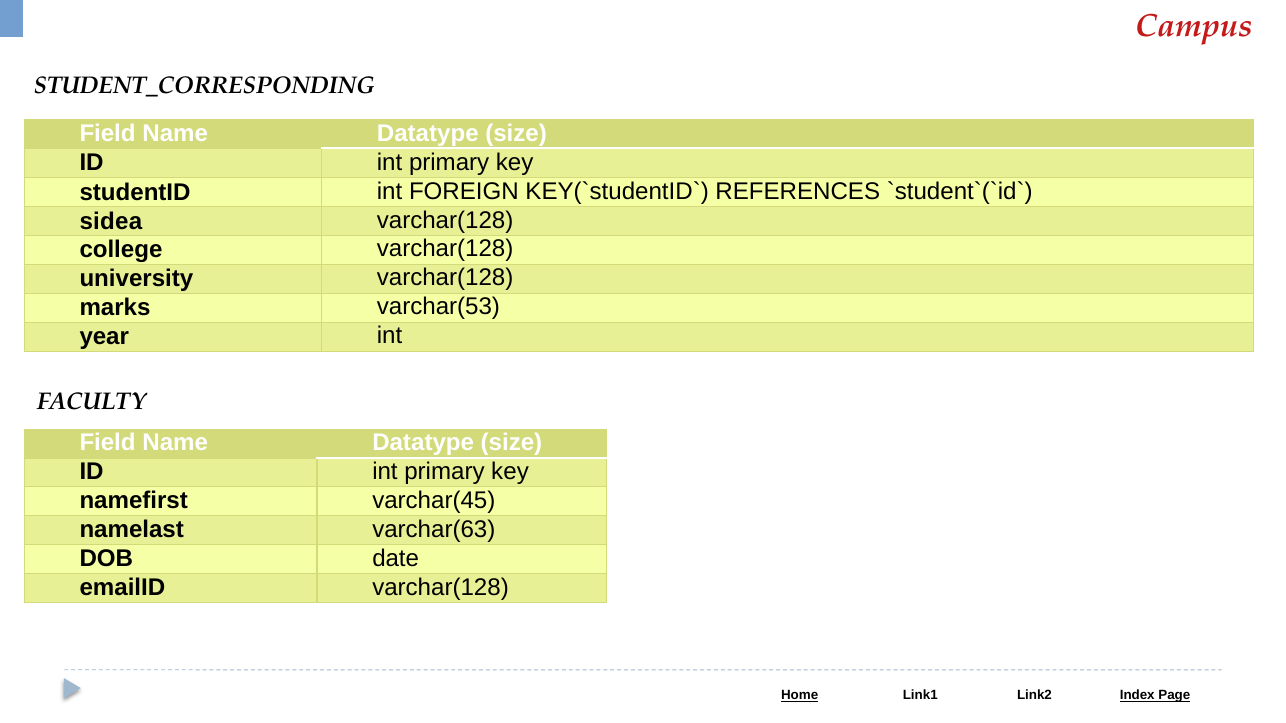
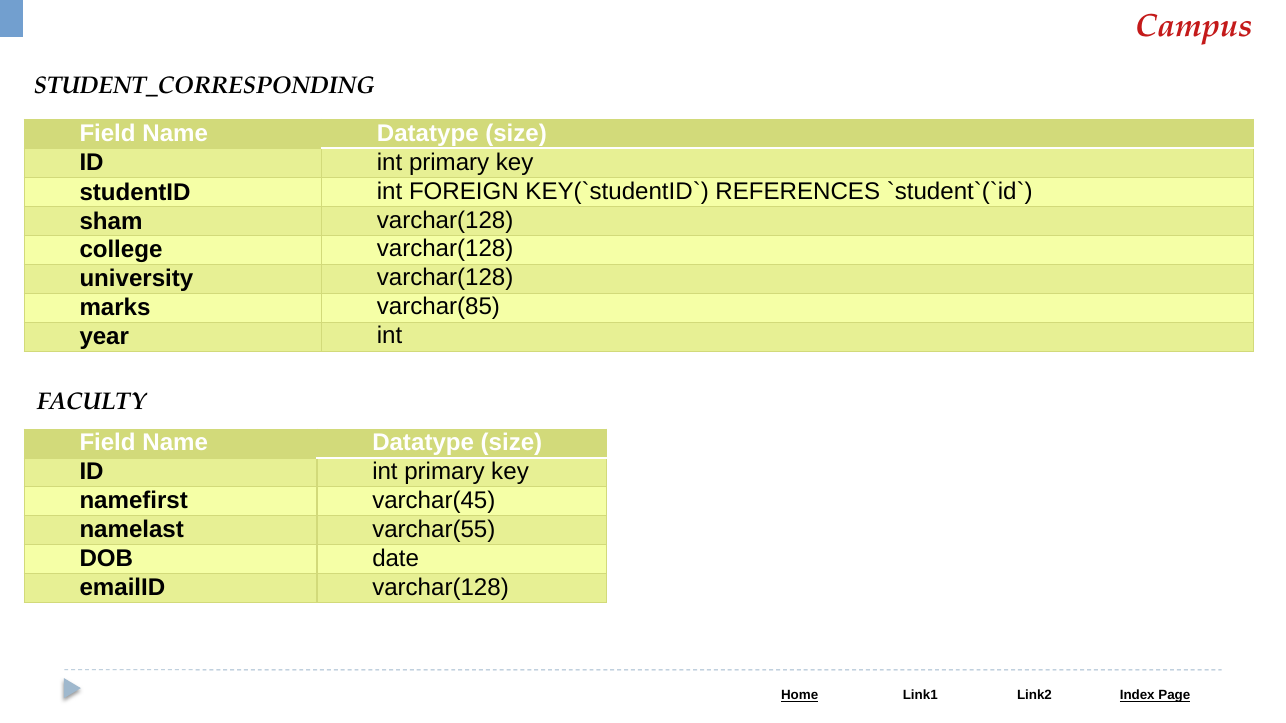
sidea: sidea -> sham (111, 221)
varchar(53: varchar(53 -> varchar(85 (438, 307)
varchar(63: varchar(63 -> varchar(55 (434, 530)
